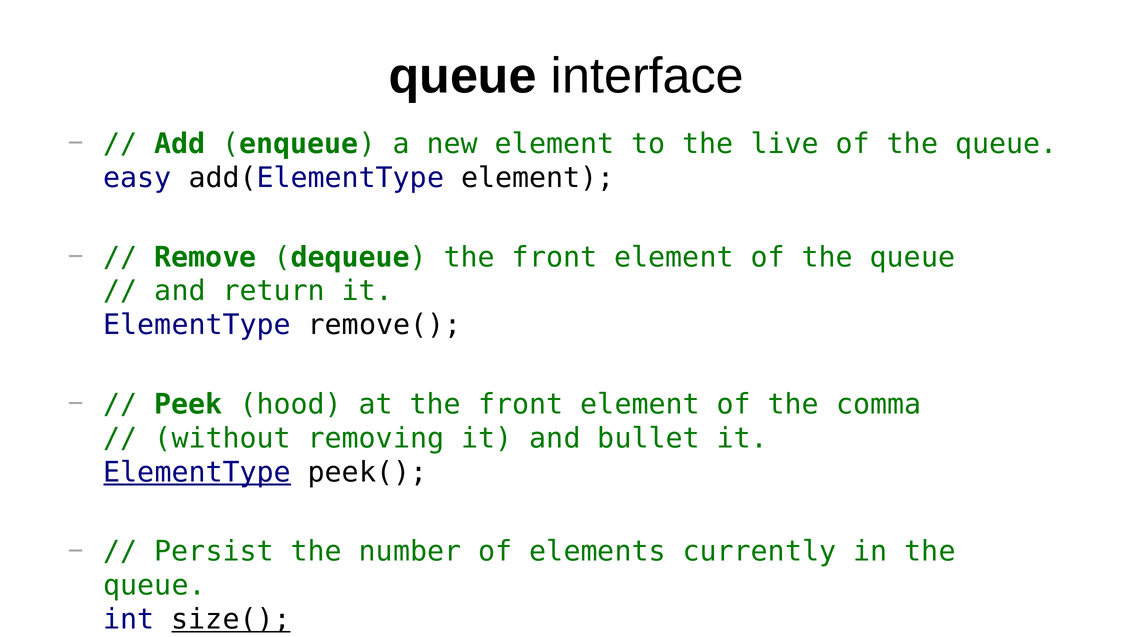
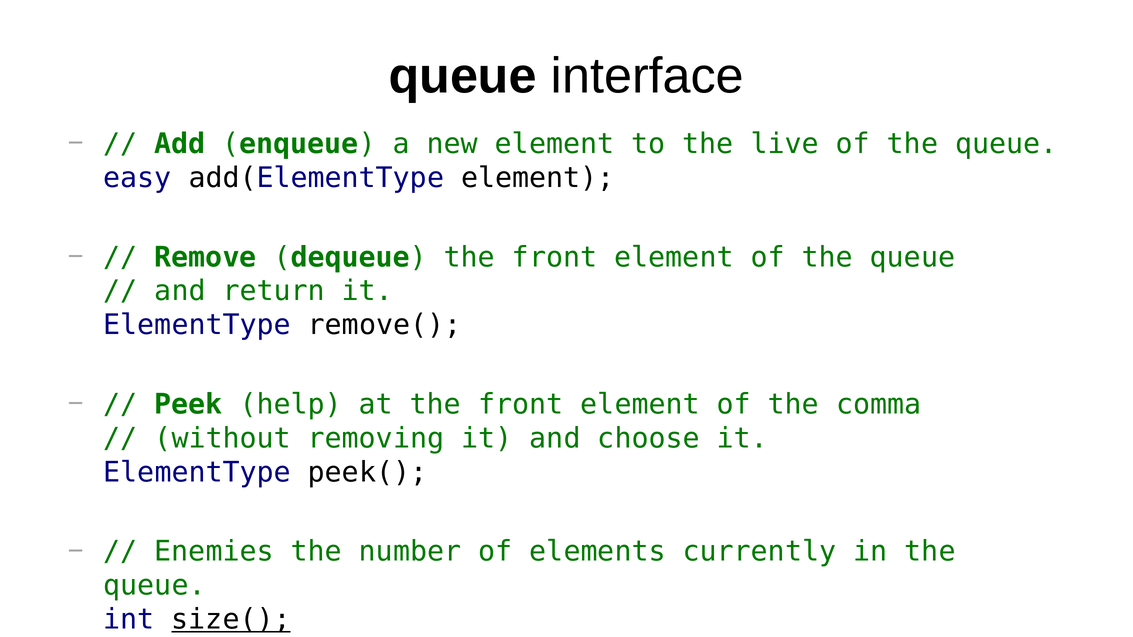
hood: hood -> help (291, 405)
bullet: bullet -> choose (649, 439)
ElementType underline: present -> none (197, 473)
Persist: Persist -> Enemies (214, 552)
